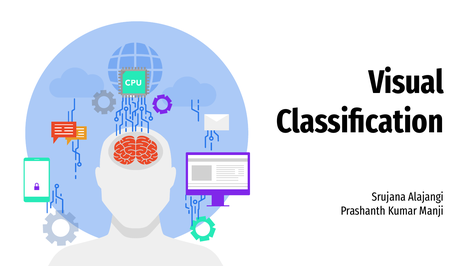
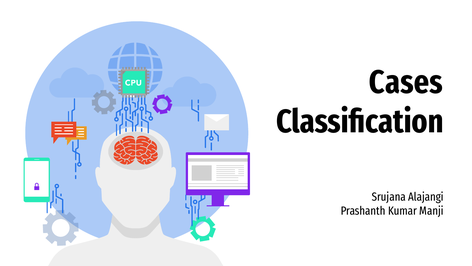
Visual: Visual -> Cases (406, 82)
